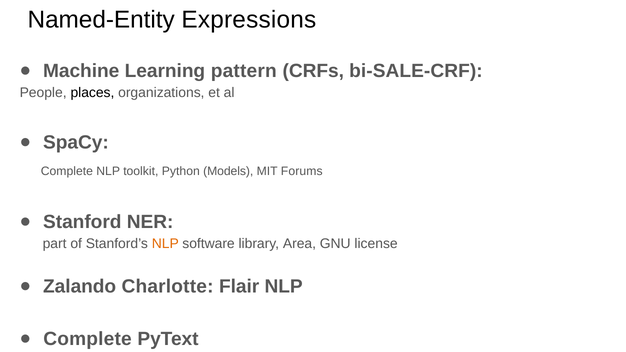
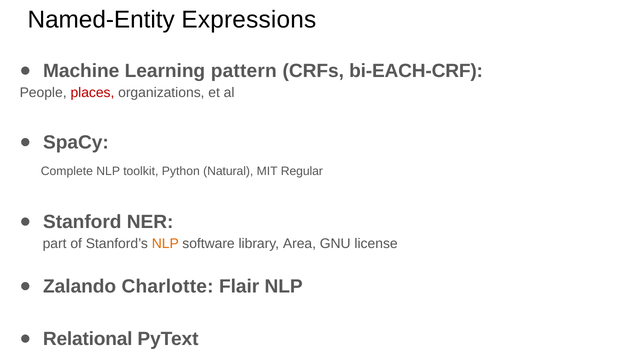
bi-SALE-CRF: bi-SALE-CRF -> bi-EACH-CRF (416, 71)
places colour: black -> red (92, 93)
Models: Models -> Natural (228, 171)
Forums: Forums -> Regular (302, 171)
Complete: Complete -> Relational (88, 339)
